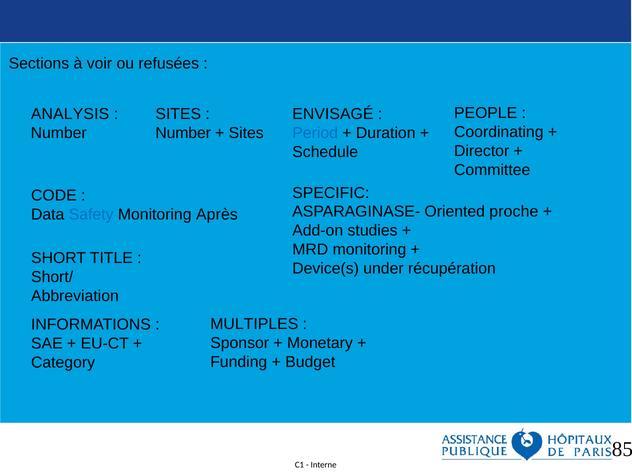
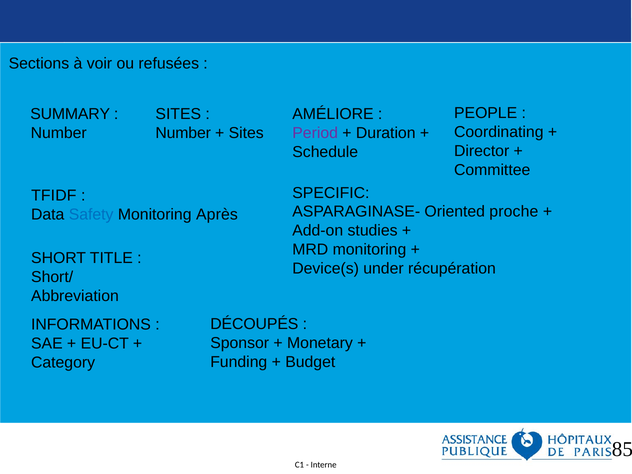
ANALYSIS: ANALYSIS -> SUMMARY (70, 114)
ENVISAGÉ: ENVISAGÉ -> AMÉLIORE (333, 114)
Period colour: blue -> purple (315, 133)
CODE: CODE -> TFIDF (54, 196)
MULTIPLES: MULTIPLES -> DÉCOUPÉS (254, 324)
